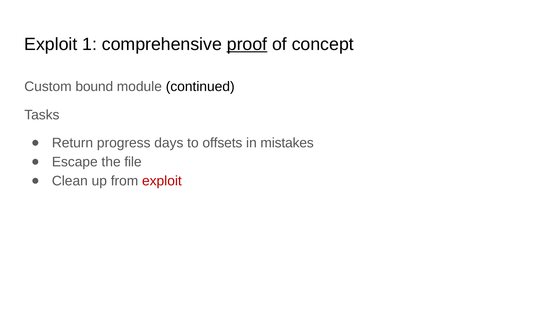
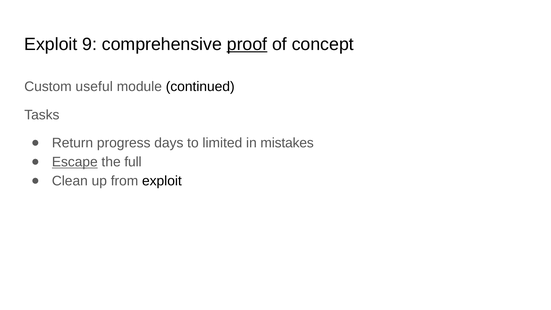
1: 1 -> 9 (90, 44)
bound: bound -> useful (94, 87)
offsets: offsets -> limited (222, 143)
Escape underline: none -> present (75, 162)
file: file -> full (133, 162)
exploit colour: red -> black (162, 181)
